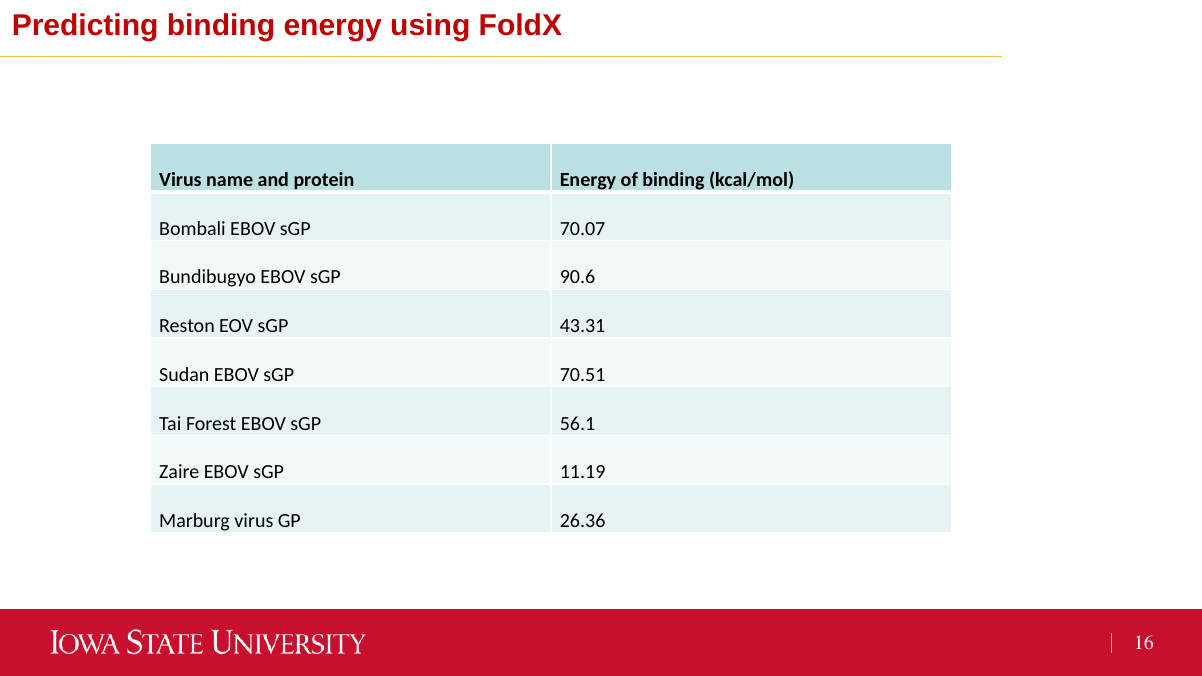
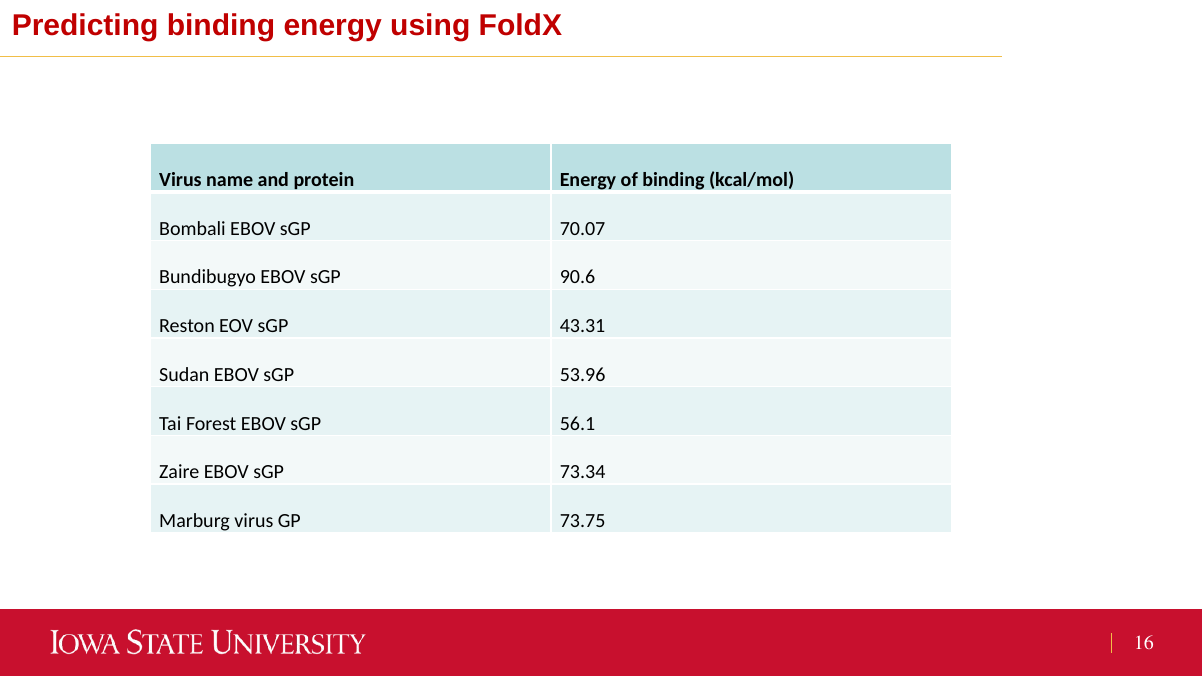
70.51: 70.51 -> 53.96 (583, 375)
11.19: 11.19 -> 73.34 (583, 472)
26.36: 26.36 -> 73.75 (583, 521)
